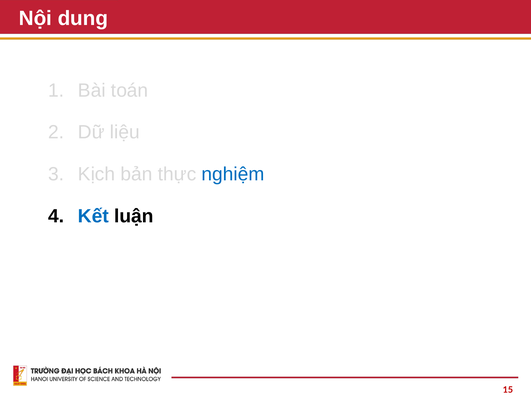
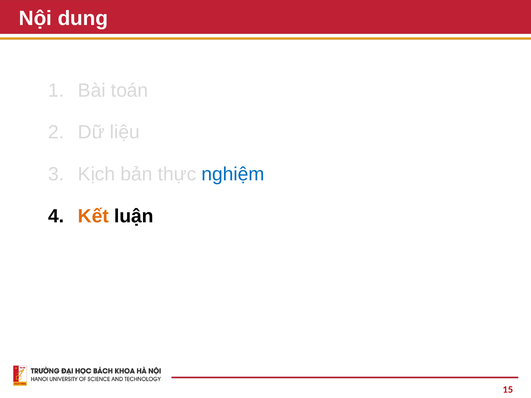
Kết colour: blue -> orange (93, 216)
